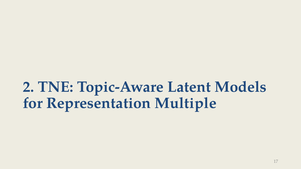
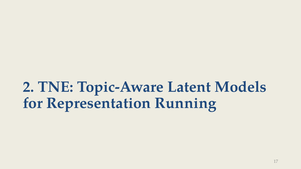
Multiple: Multiple -> Running (186, 103)
